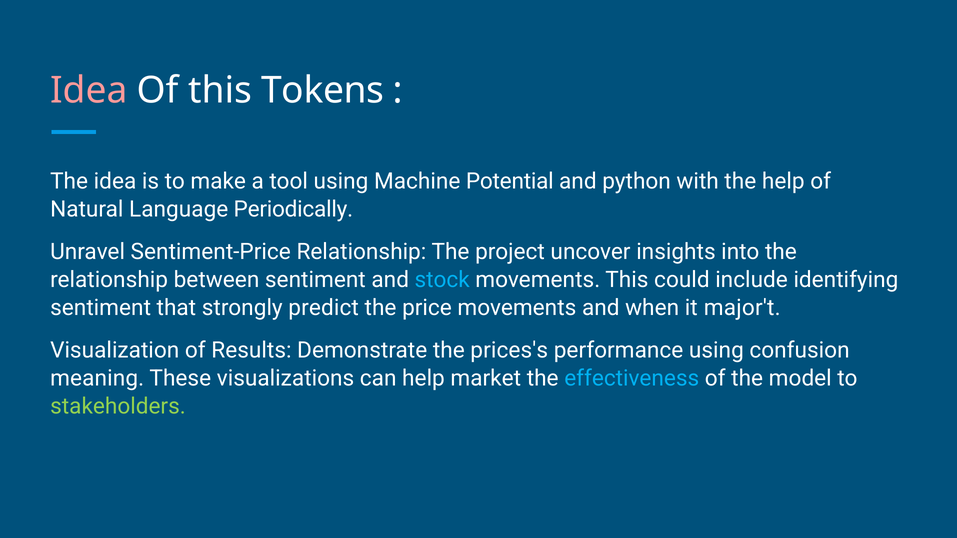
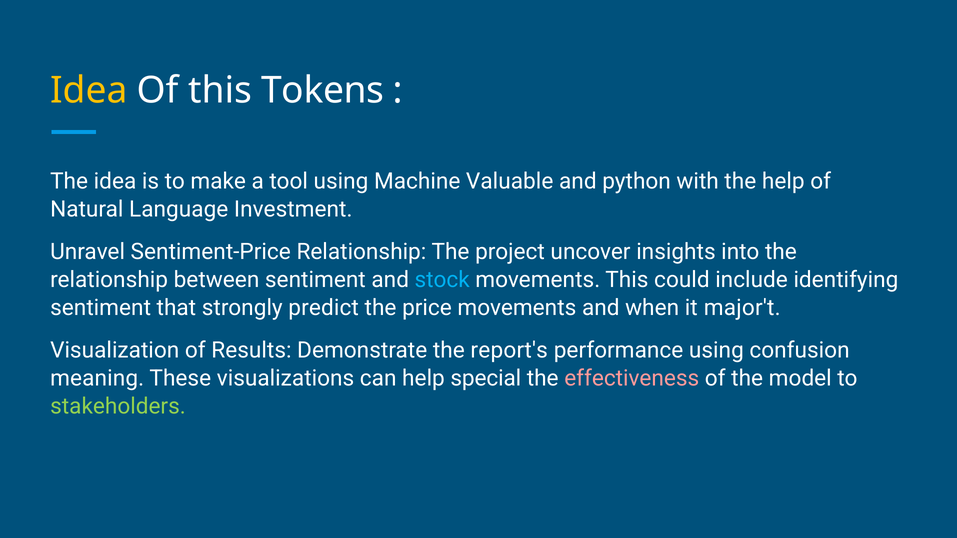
Idea colour: pink -> yellow (89, 90)
Potential: Potential -> Valuable (510, 182)
Periodically: Periodically -> Investment (293, 210)
prices's: prices's -> report's (509, 351)
market: market -> special (486, 379)
effectiveness colour: light blue -> pink (632, 379)
